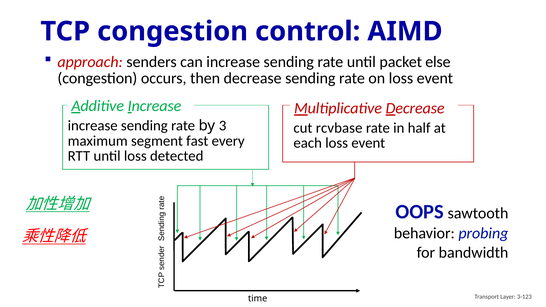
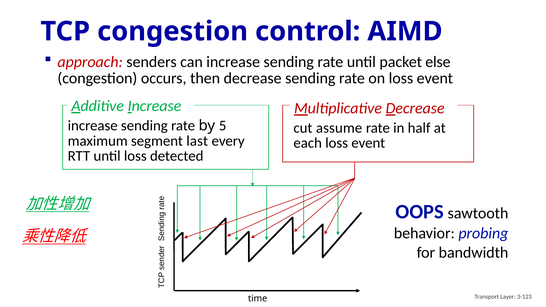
3: 3 -> 5 (223, 126)
rcvbase: rcvbase -> assume (339, 128)
fast: fast -> last (197, 141)
